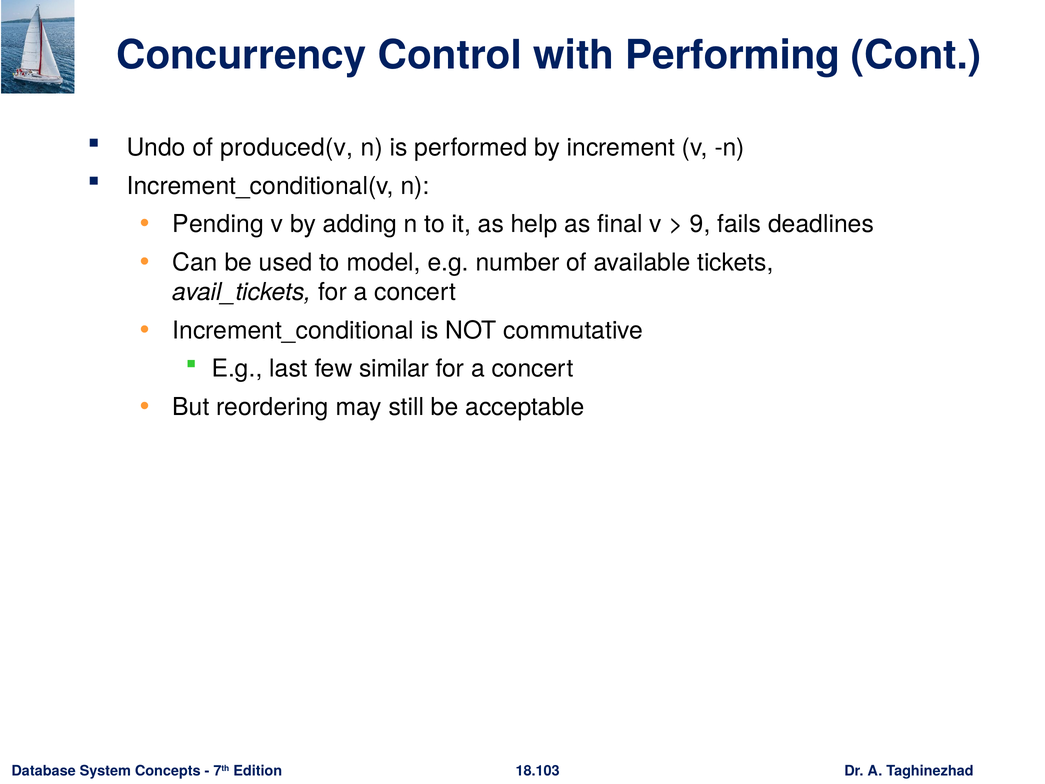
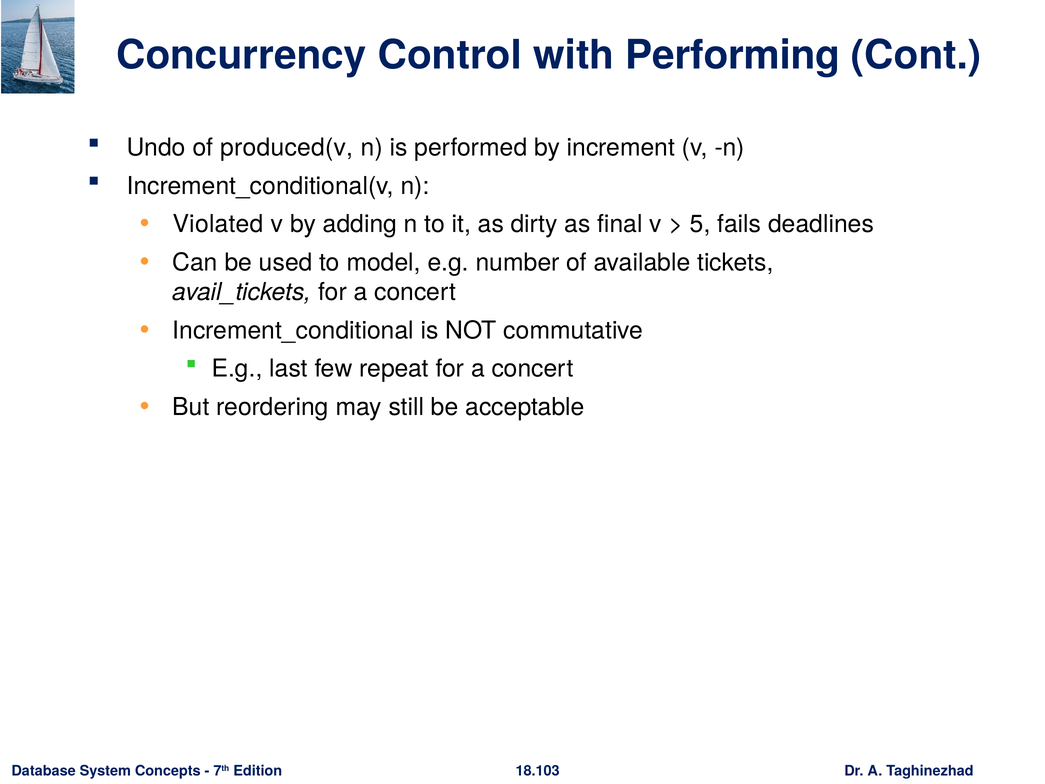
Pending: Pending -> Violated (218, 224)
help: help -> dirty (534, 224)
9: 9 -> 5 (700, 224)
similar: similar -> repeat (394, 369)
